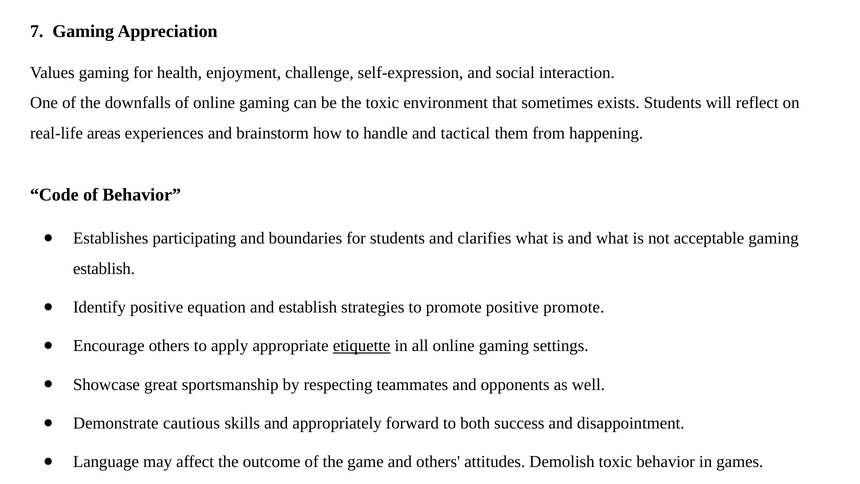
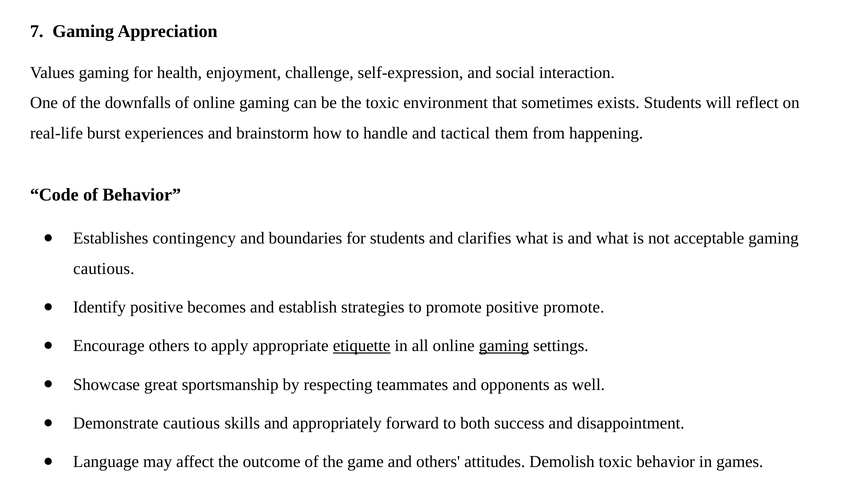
areas: areas -> burst (104, 133)
participating: participating -> contingency (194, 238)
establish: establish -> cautious (104, 268)
equation: equation -> becomes (217, 307)
gaming underline: none -> present (504, 346)
